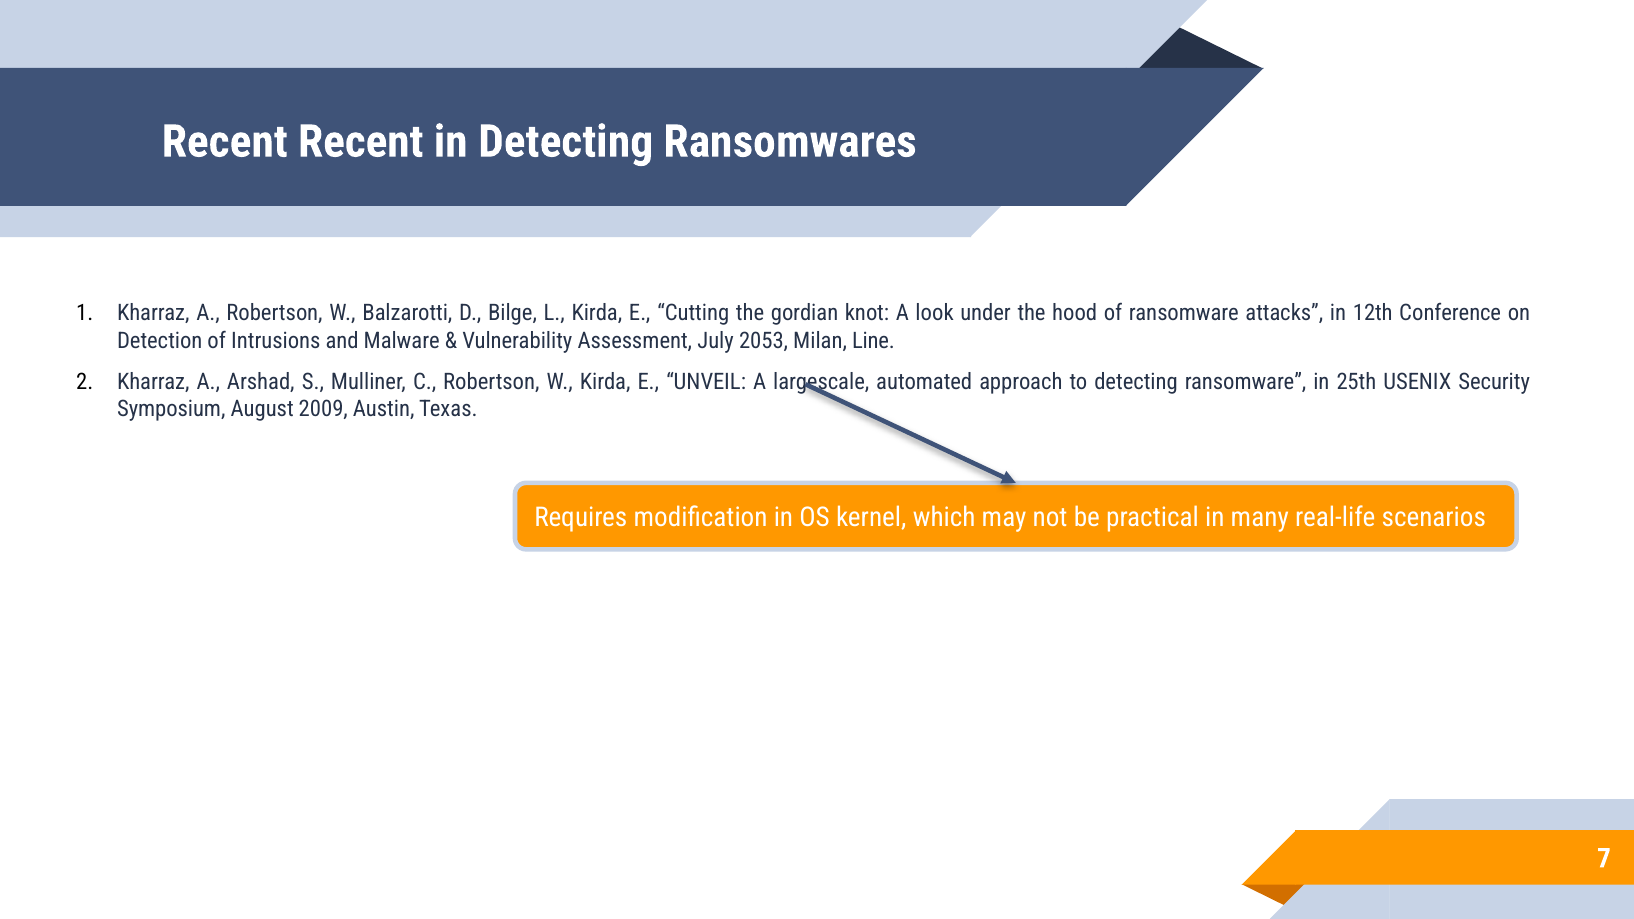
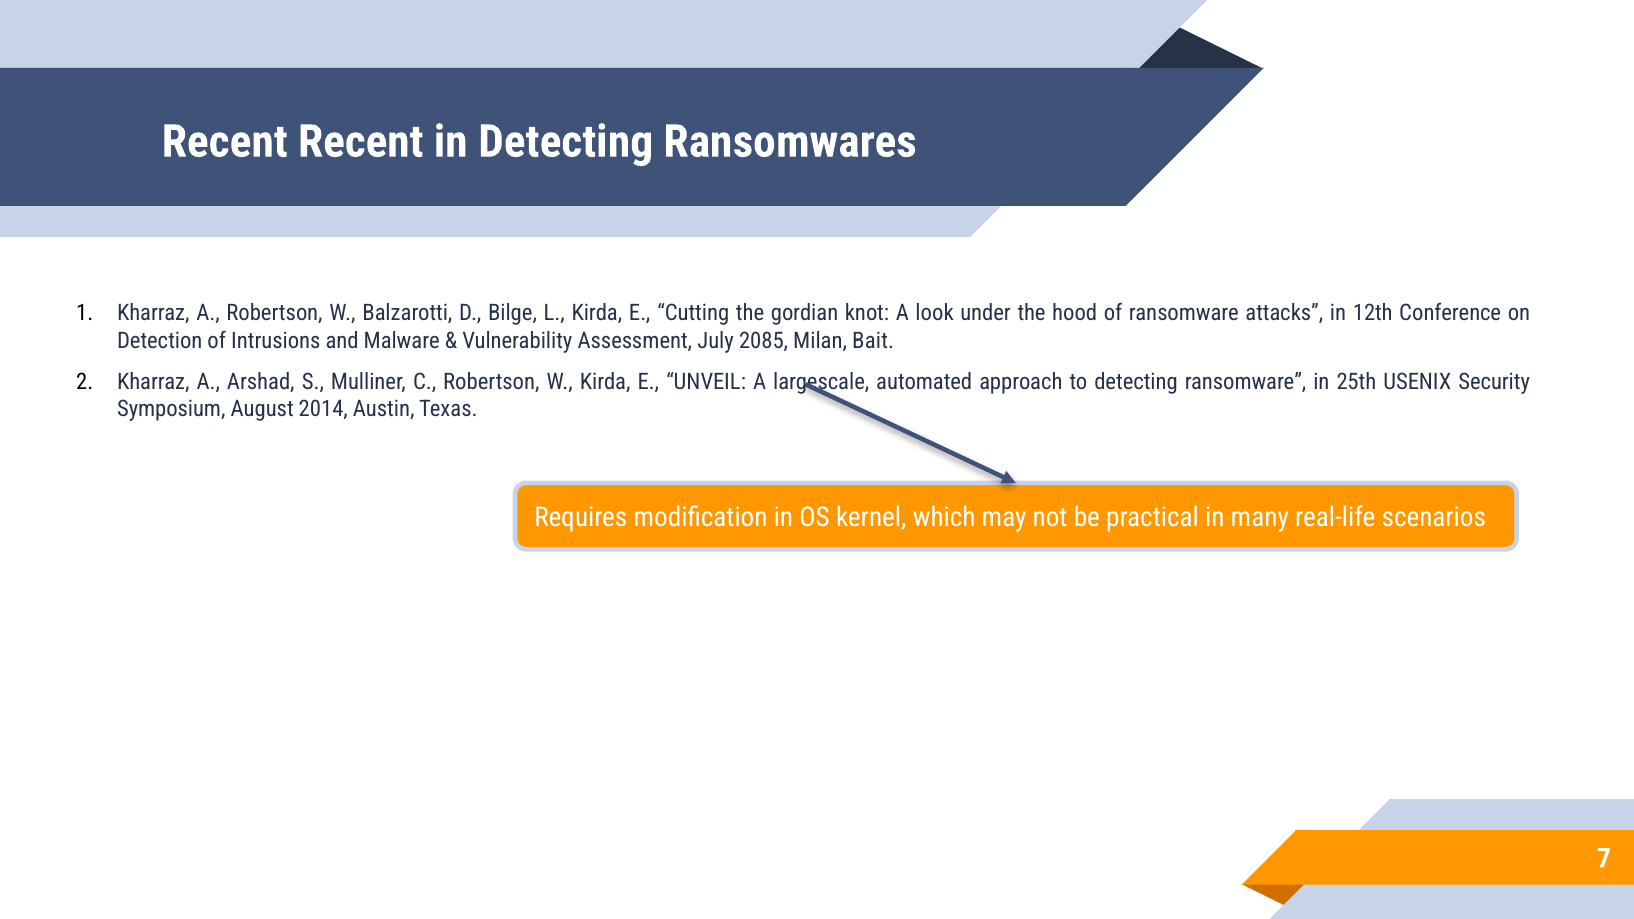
2053: 2053 -> 2085 (764, 341)
Line: Line -> Bait (873, 341)
2009: 2009 -> 2014 (323, 409)
